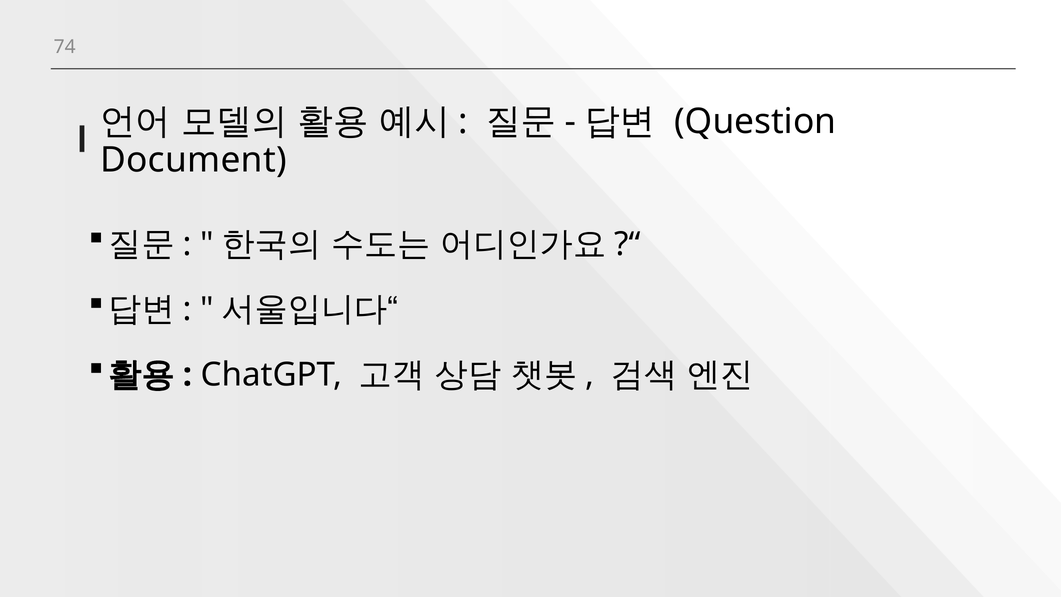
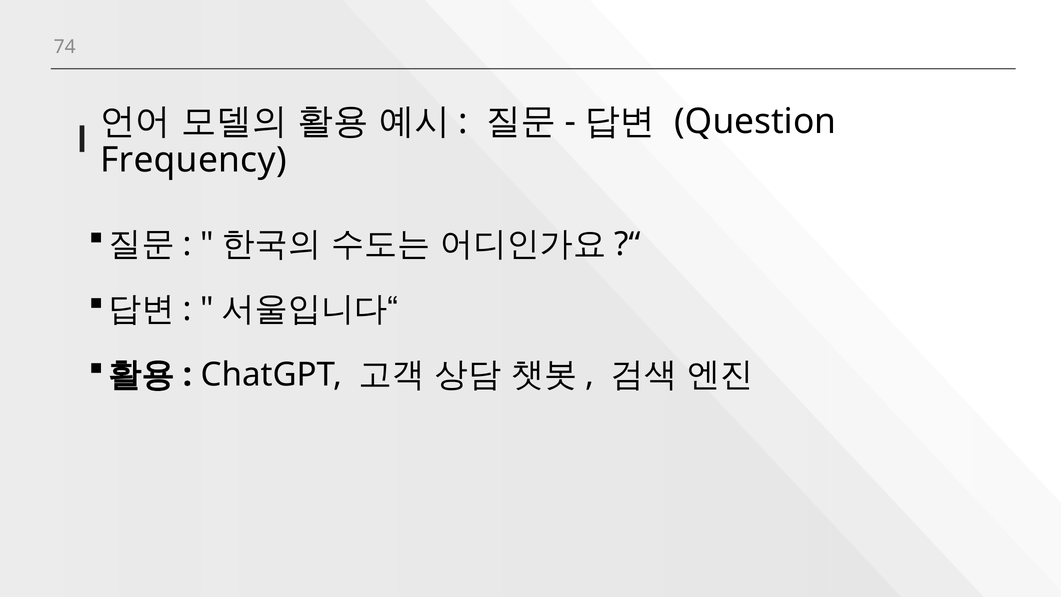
Document: Document -> Frequency (193, 160)
